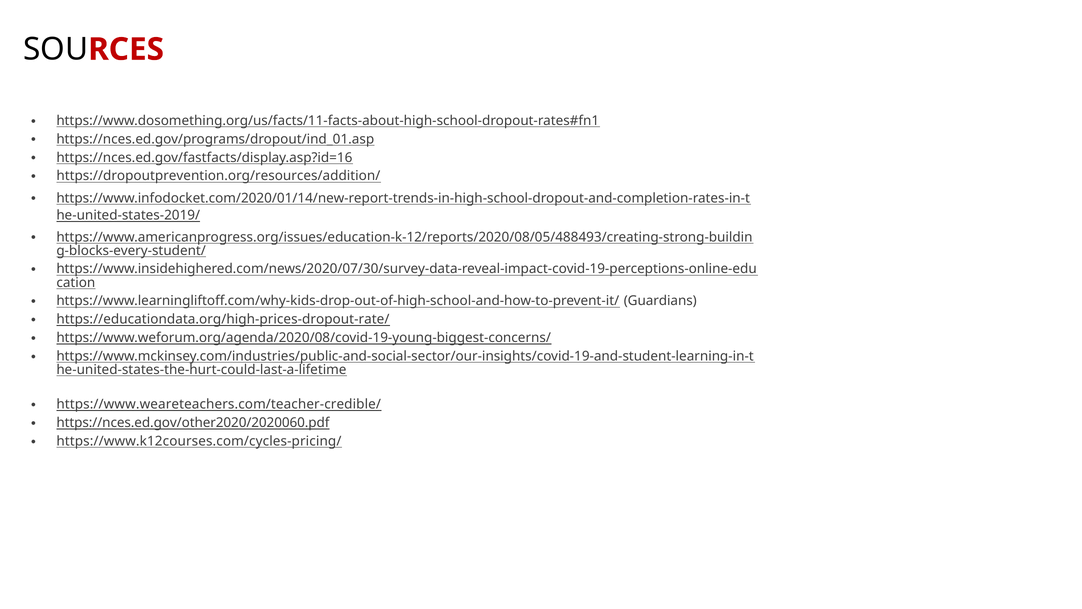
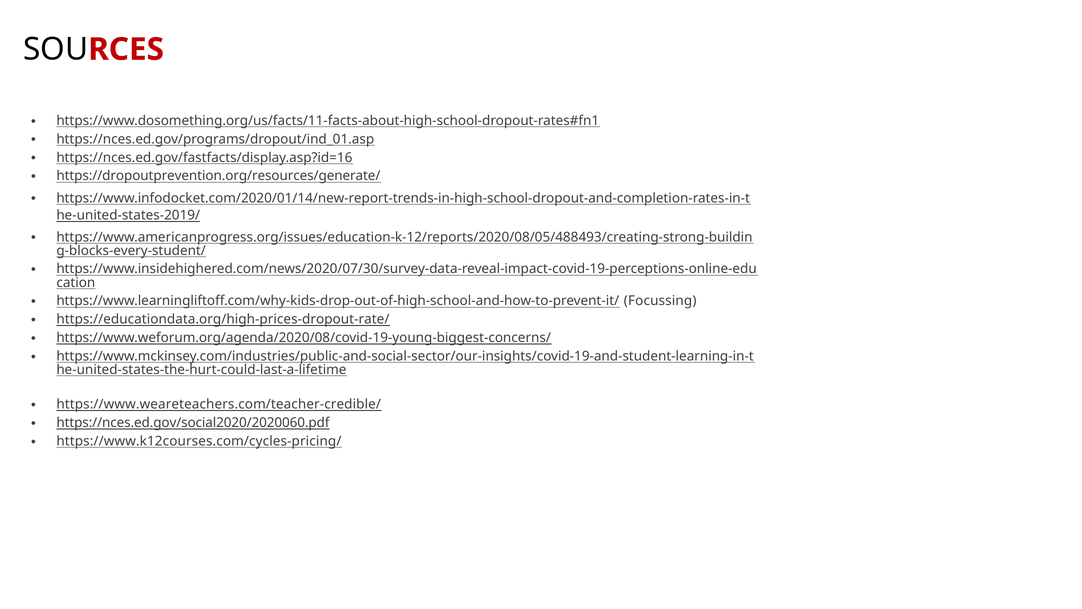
https://dropoutprevention.org/resources/addition/: https://dropoutprevention.org/resources/addition/ -> https://dropoutprevention.org/resources/generate/ (218, 176)
Guardians: Guardians -> Focussing (660, 301)
https://nces.ed.gov/other2020/2020060.pdf: https://nces.ed.gov/other2020/2020060.pdf -> https://nces.ed.gov/social2020/2020060.pdf (193, 423)
